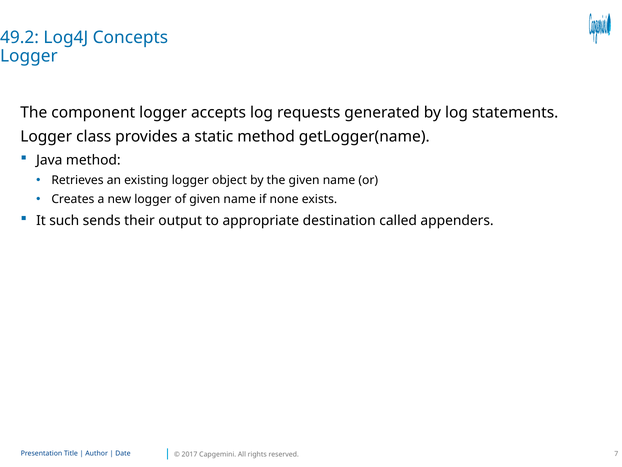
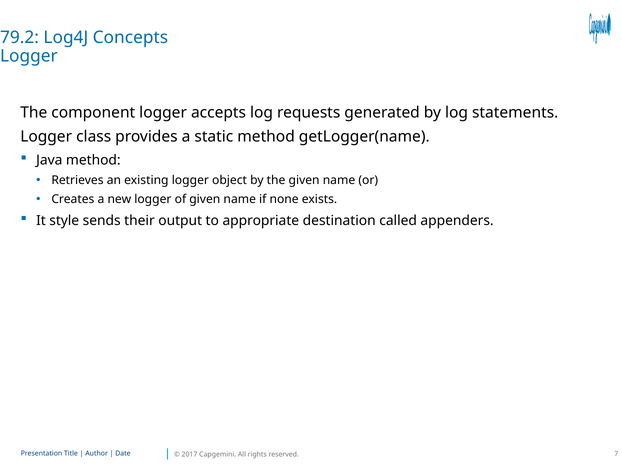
49.2: 49.2 -> 79.2 (19, 37)
such: such -> style (64, 221)
